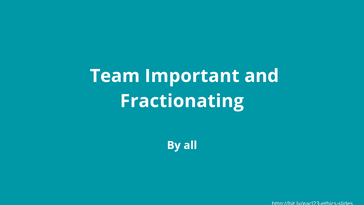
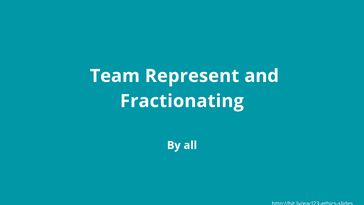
Important: Important -> Represent (192, 76)
